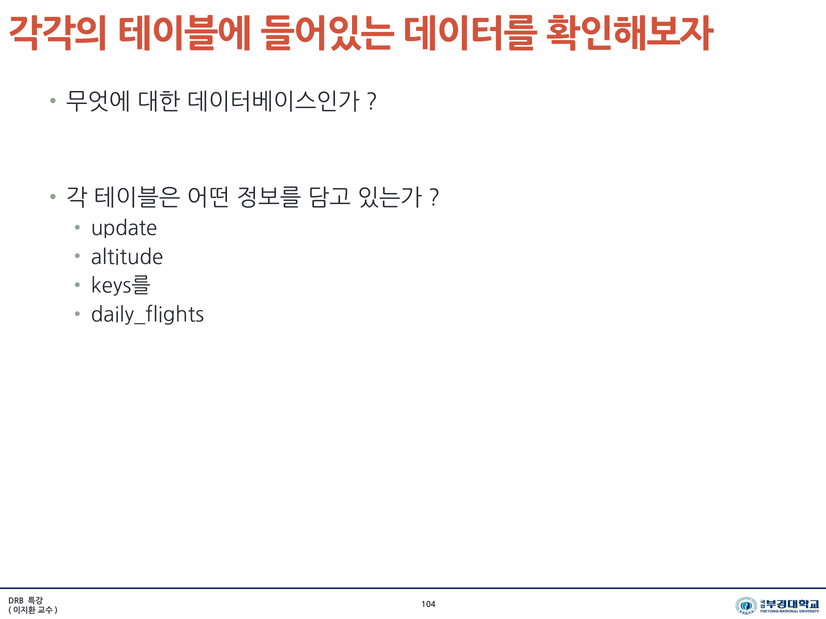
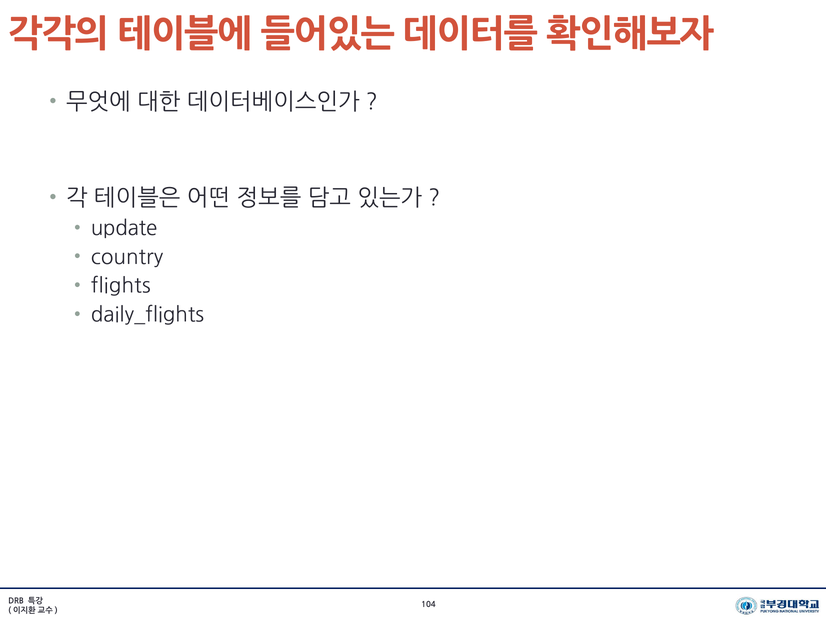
altitude: altitude -> country (127, 257)
keys를: keys를 -> flights (121, 286)
